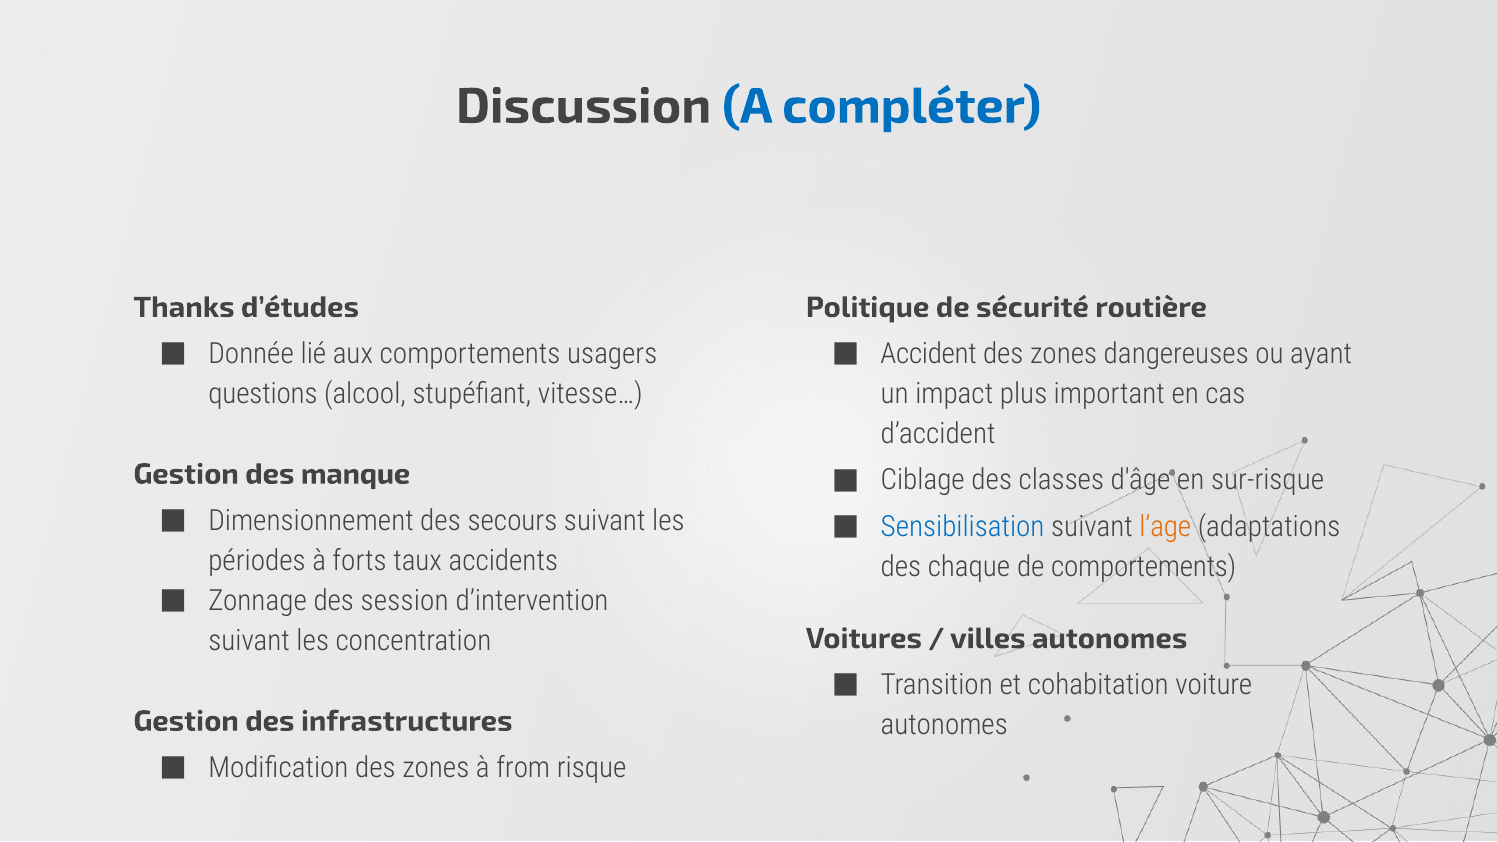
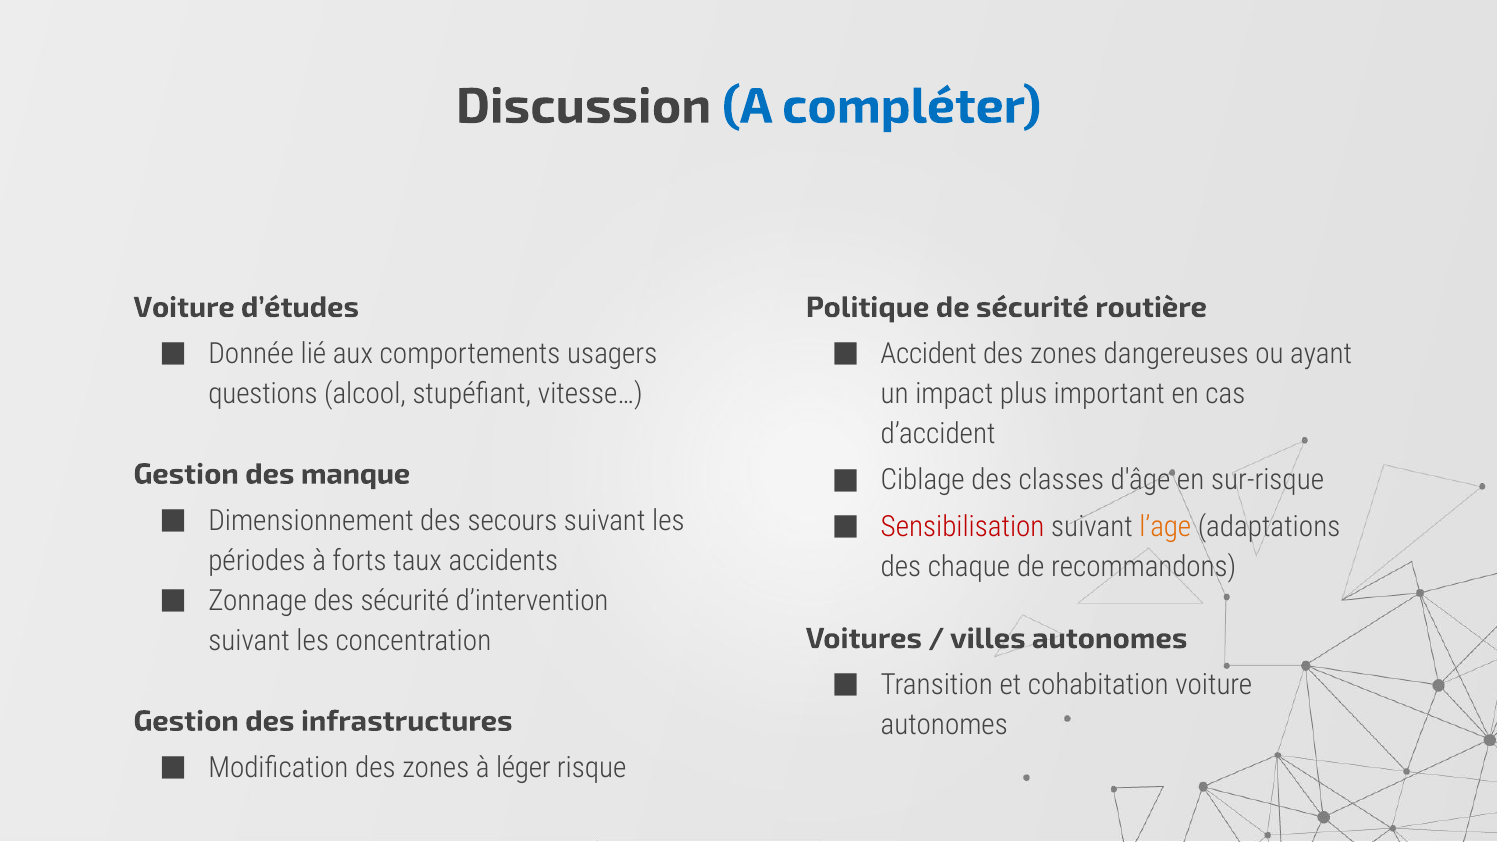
Thanks: Thanks -> Voiture (184, 307)
Sensibilisation colour: blue -> red (963, 527)
de comportements: comportements -> recommandons (1144, 567)
des session: session -> sécurité (405, 601)
from: from -> léger (523, 768)
